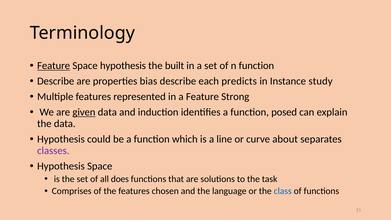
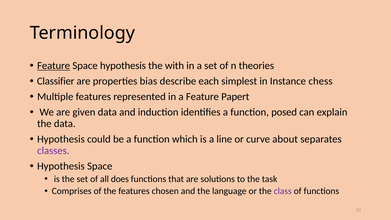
built: built -> with (174, 66)
n function: function -> theories (256, 66)
Describe: Describe -> Classifier (56, 81)
predicts: predicts -> simplest (239, 81)
study: study -> chess (321, 81)
Strong: Strong -> Papert (235, 97)
given underline: present -> none (84, 112)
class colour: blue -> purple (283, 191)
